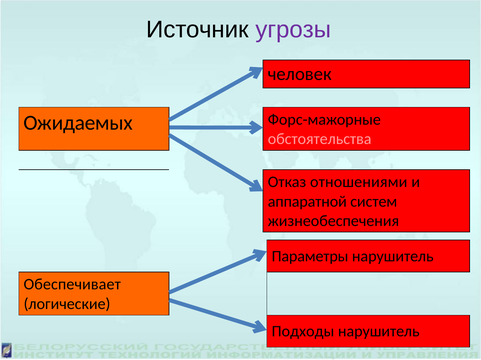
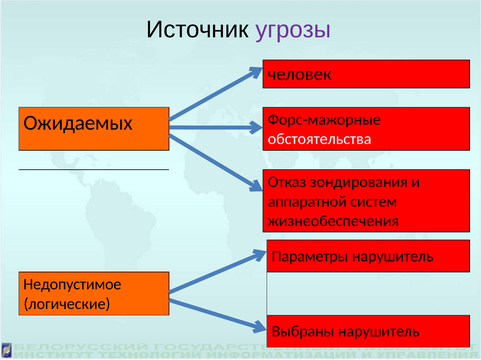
обстоятельства colour: pink -> white (320, 139)
отношениями: отношениями -> зондирования (359, 182)
Обеспечивает: Обеспечивает -> Недопустимое (72, 285)
Подходы: Подходы -> Выбраны (303, 332)
